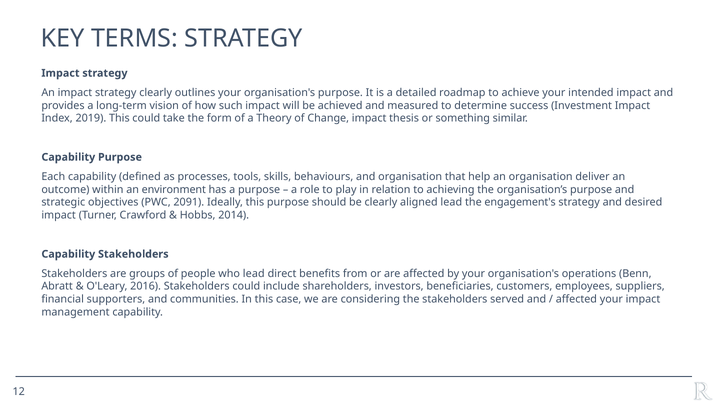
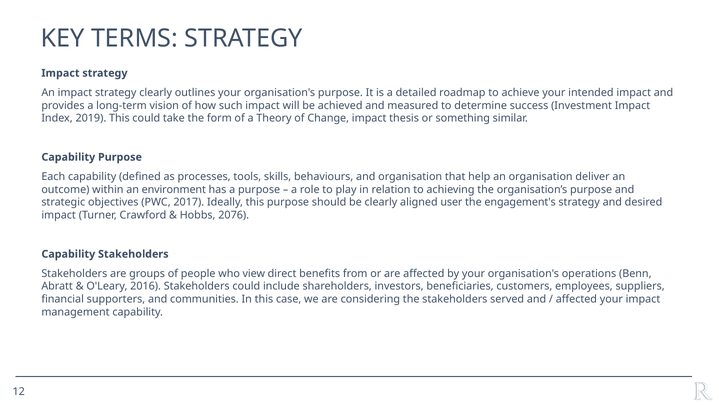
2091: 2091 -> 2017 (189, 202)
aligned lead: lead -> user (451, 202)
2014: 2014 -> 2076 (234, 215)
who lead: lead -> view (254, 273)
